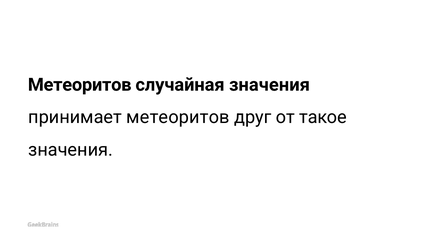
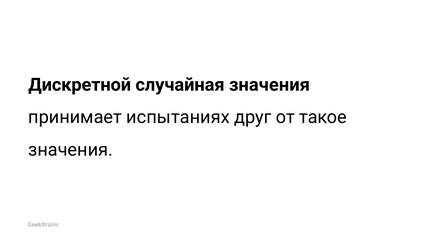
Метеоритов: Метеоритов -> Дискретной (80, 85)
принимает метеоритов: метеоритов -> испытаниях (178, 118)
